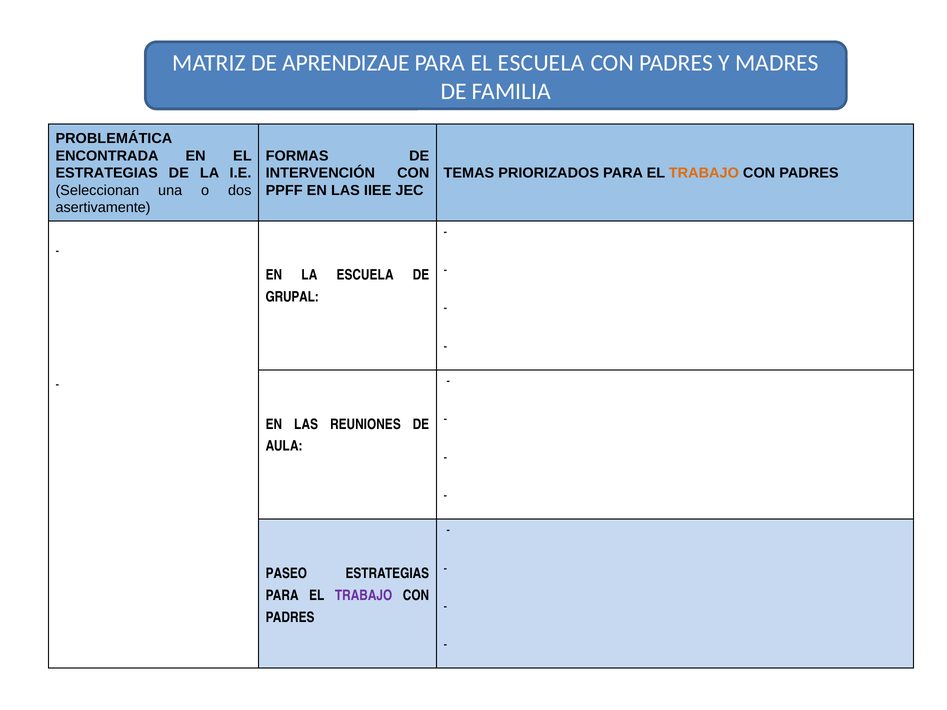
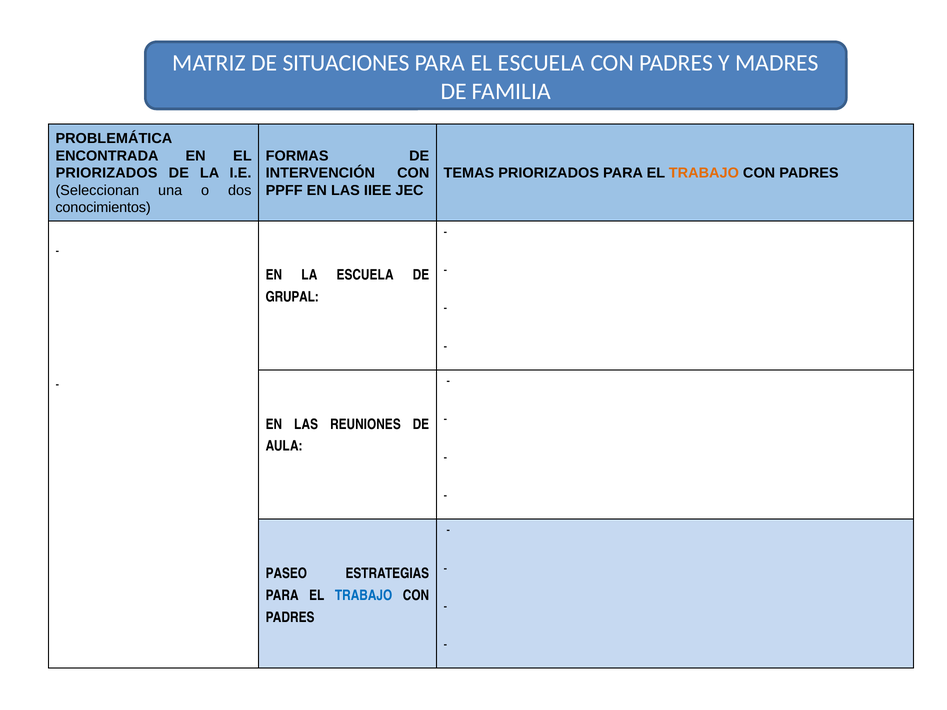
APRENDIZAJE: APRENDIZAJE -> SITUACIONES (346, 63)
ESTRATEGIAS: ESTRATEGIAS -> PRIORIZADOS (107, 173)
asertivamente: asertivamente -> conocimientos (103, 208)
TRABAJO colour: purple -> blue (364, 595)
